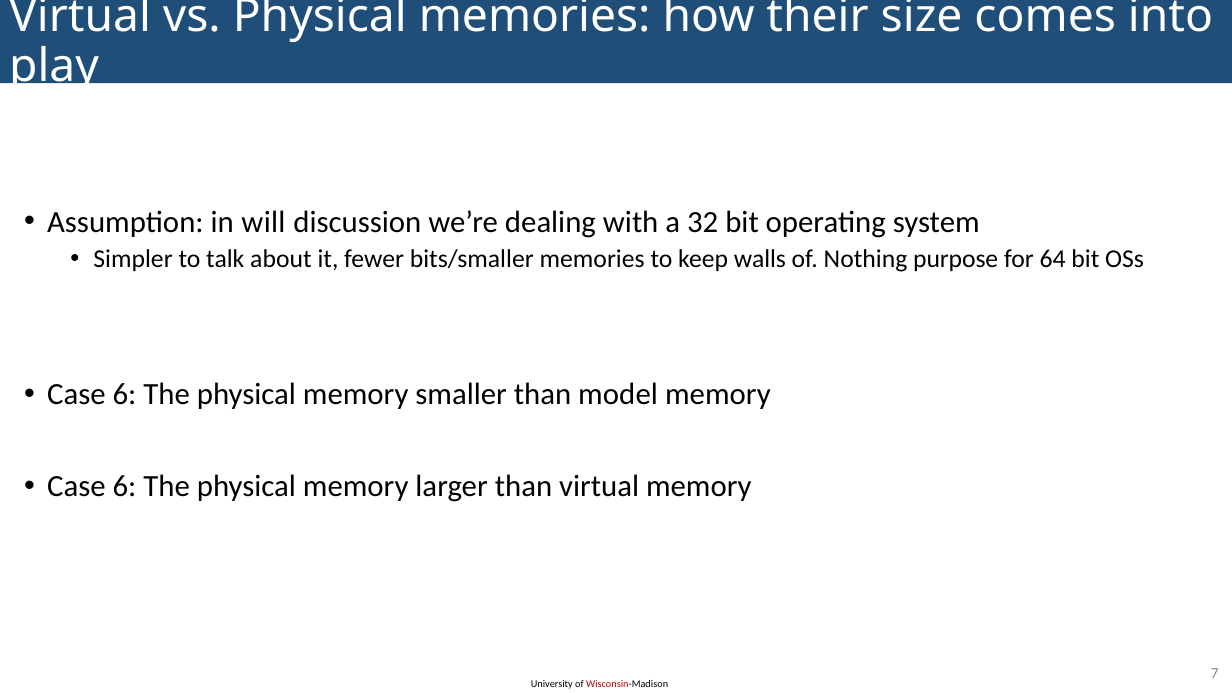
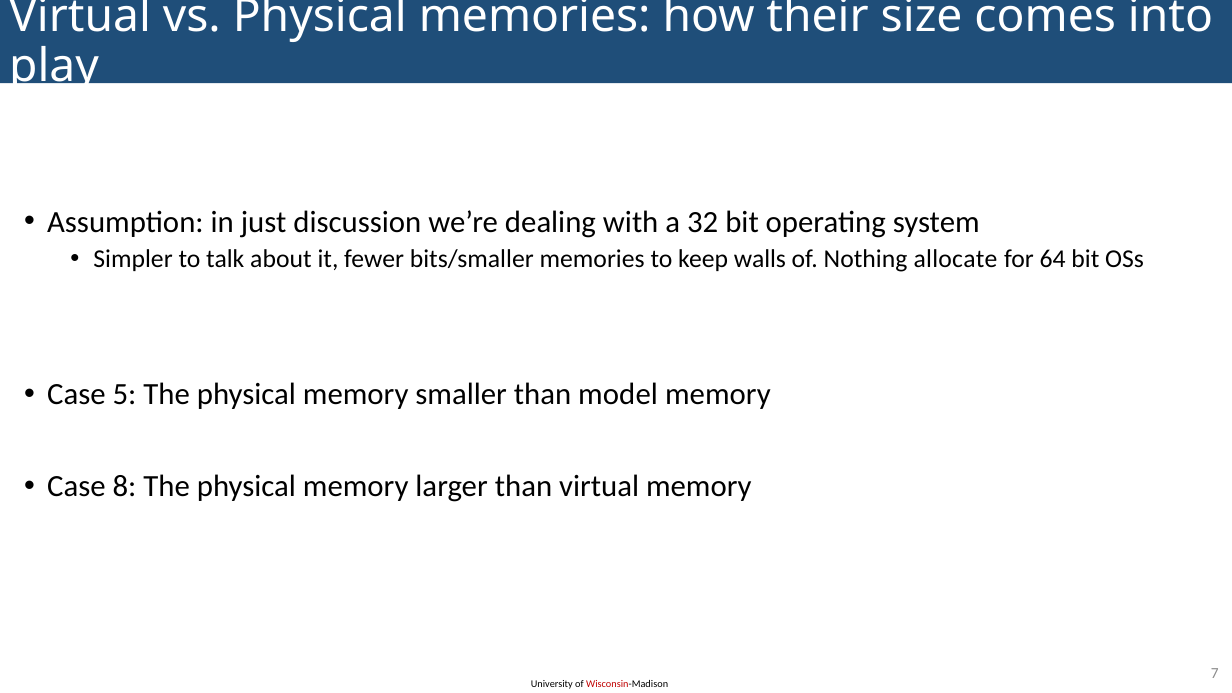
will: will -> just (264, 222)
purpose: purpose -> allocate (956, 259)
6: 6 -> 5 (125, 394)
6: 6 -> 8 (125, 487)
